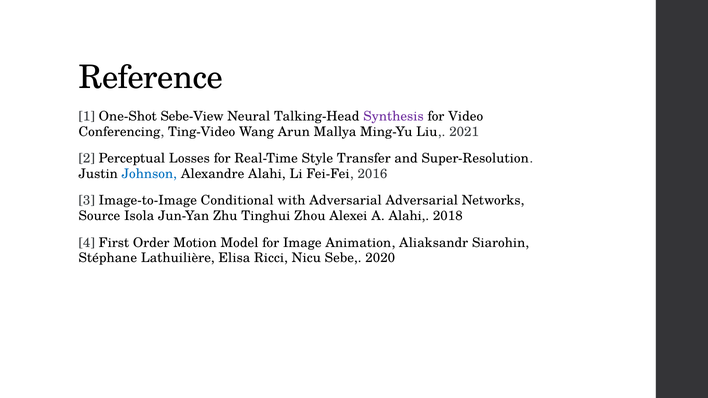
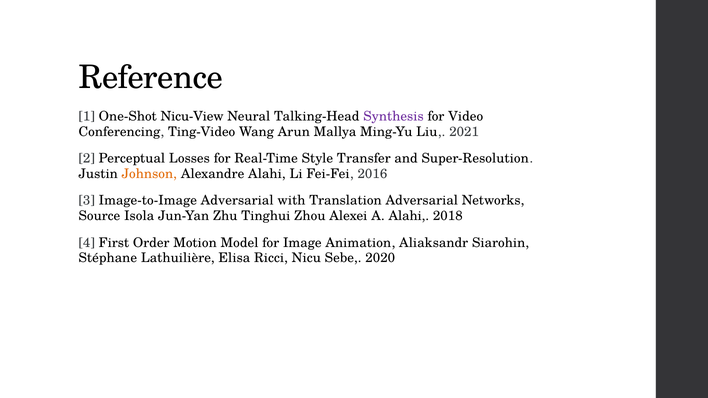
Sebe-View: Sebe-View -> Nicu-View (192, 117)
Johnson colour: blue -> orange (149, 174)
Image-to-Image Conditional: Conditional -> Adversarial (237, 201)
with Adversarial: Adversarial -> Translation (345, 201)
